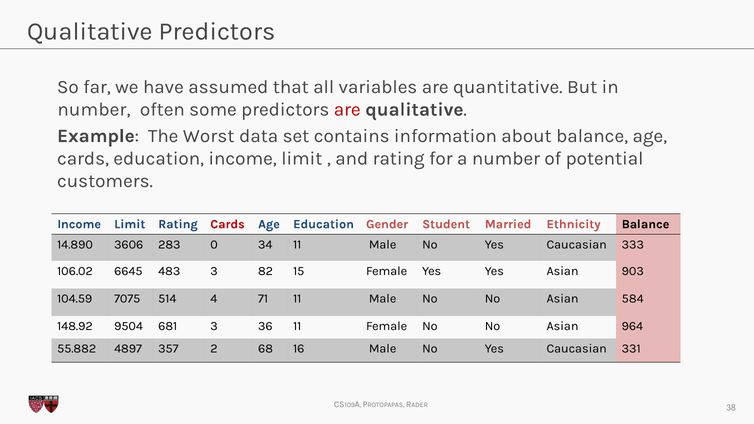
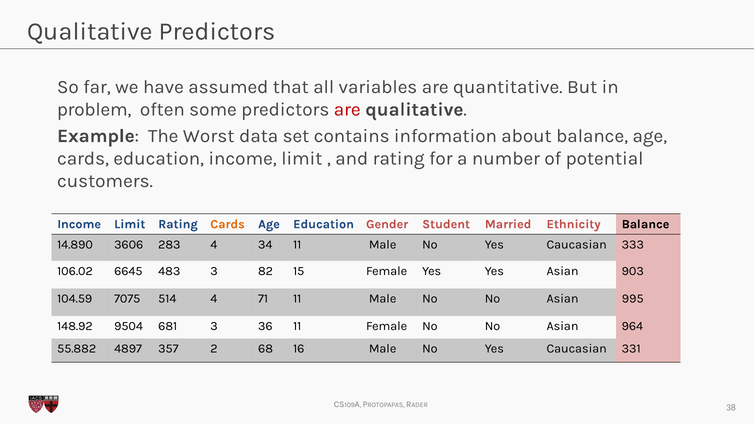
number: number -> problem (94, 109)
Cards colour: red -> orange (228, 224)
283 0: 0 -> 4 (214, 245)
584: 584 -> 995 (633, 299)
